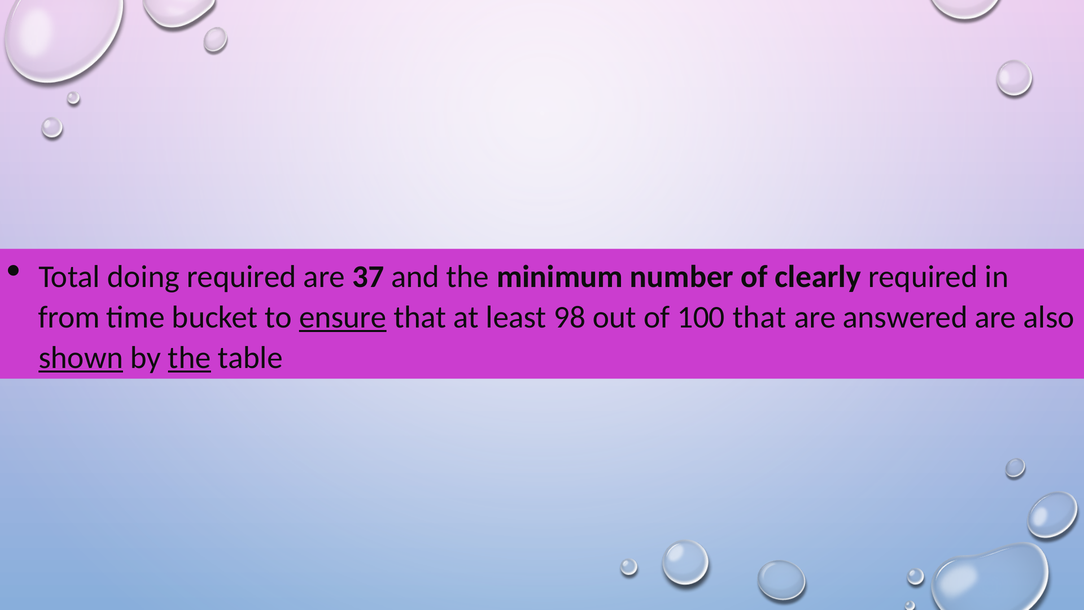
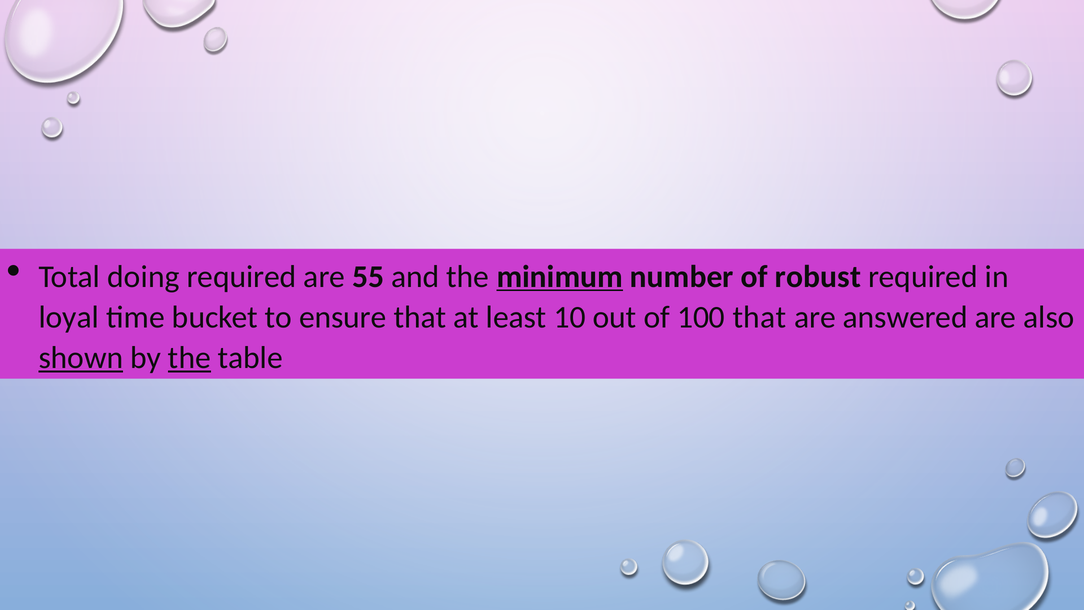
37: 37 -> 55 (368, 277)
minimum underline: none -> present (560, 277)
clearly: clearly -> robust (818, 277)
from: from -> loyal (69, 317)
ensure underline: present -> none (343, 317)
98: 98 -> 10 (570, 317)
